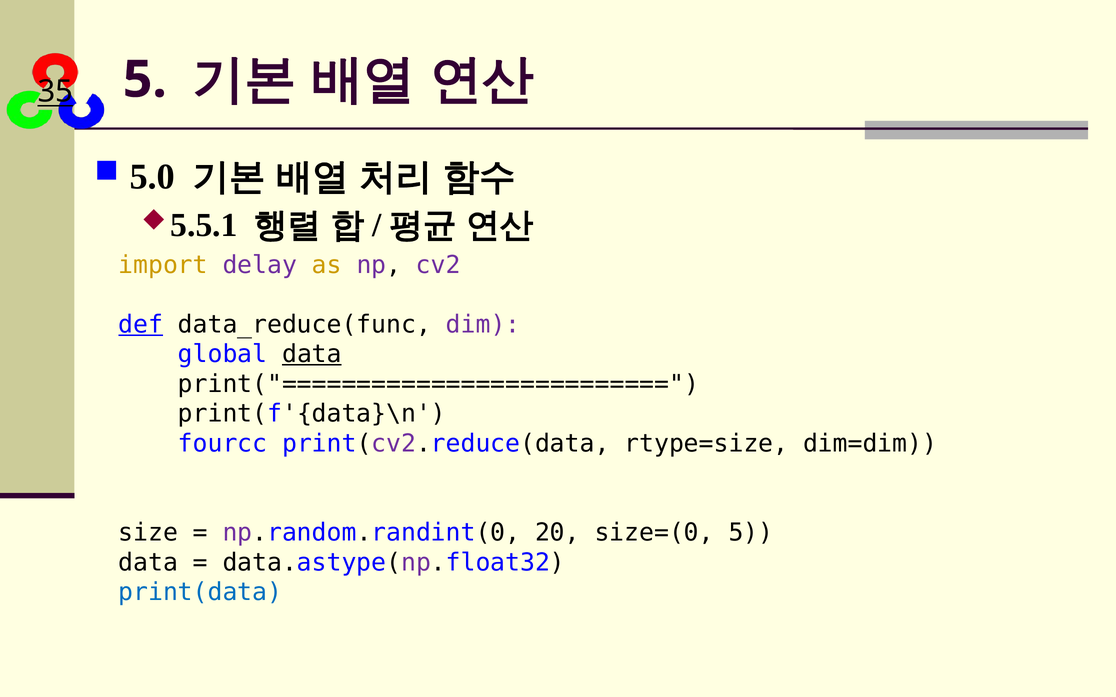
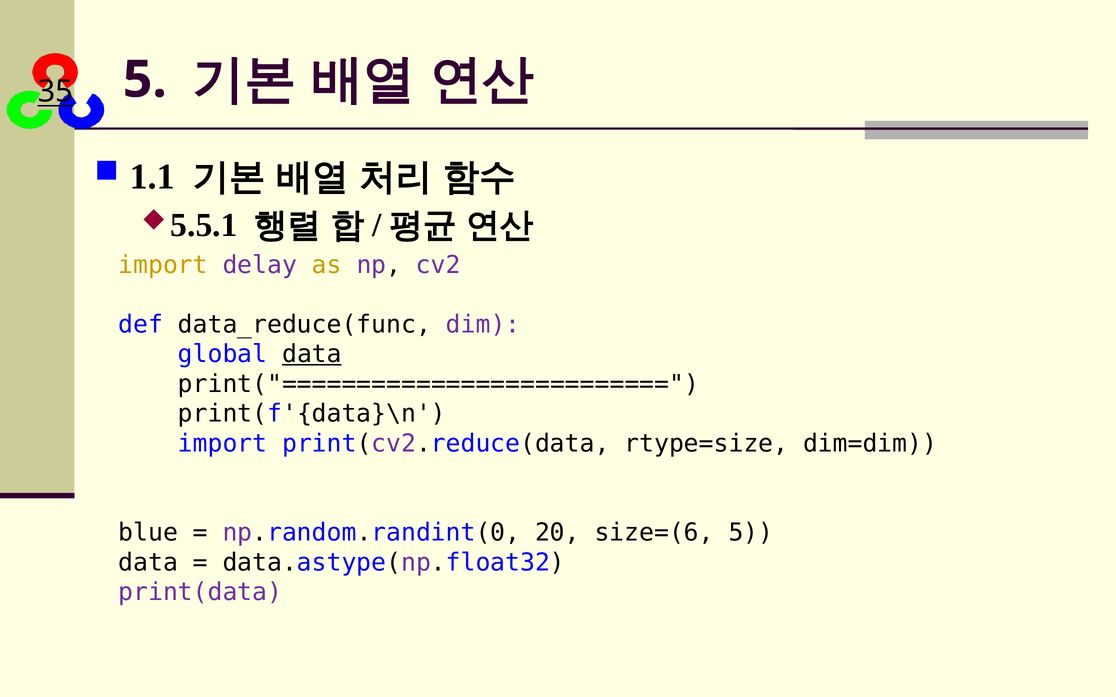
5.0: 5.0 -> 1.1 (152, 177)
def underline: present -> none (141, 325)
fourcc: fourcc -> import (223, 444)
size: size -> blue (148, 533)
size=(0: size=(0 -> size=(6 (654, 533)
print(data colour: blue -> purple (200, 593)
